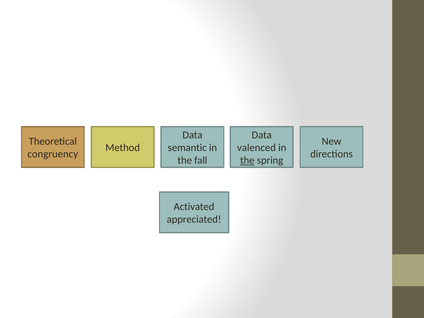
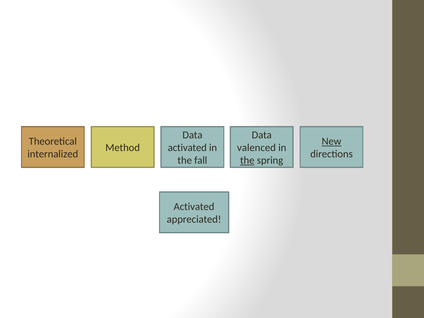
New underline: none -> present (332, 141)
semantic: semantic -> activated (187, 148)
congruency: congruency -> internalized (53, 154)
